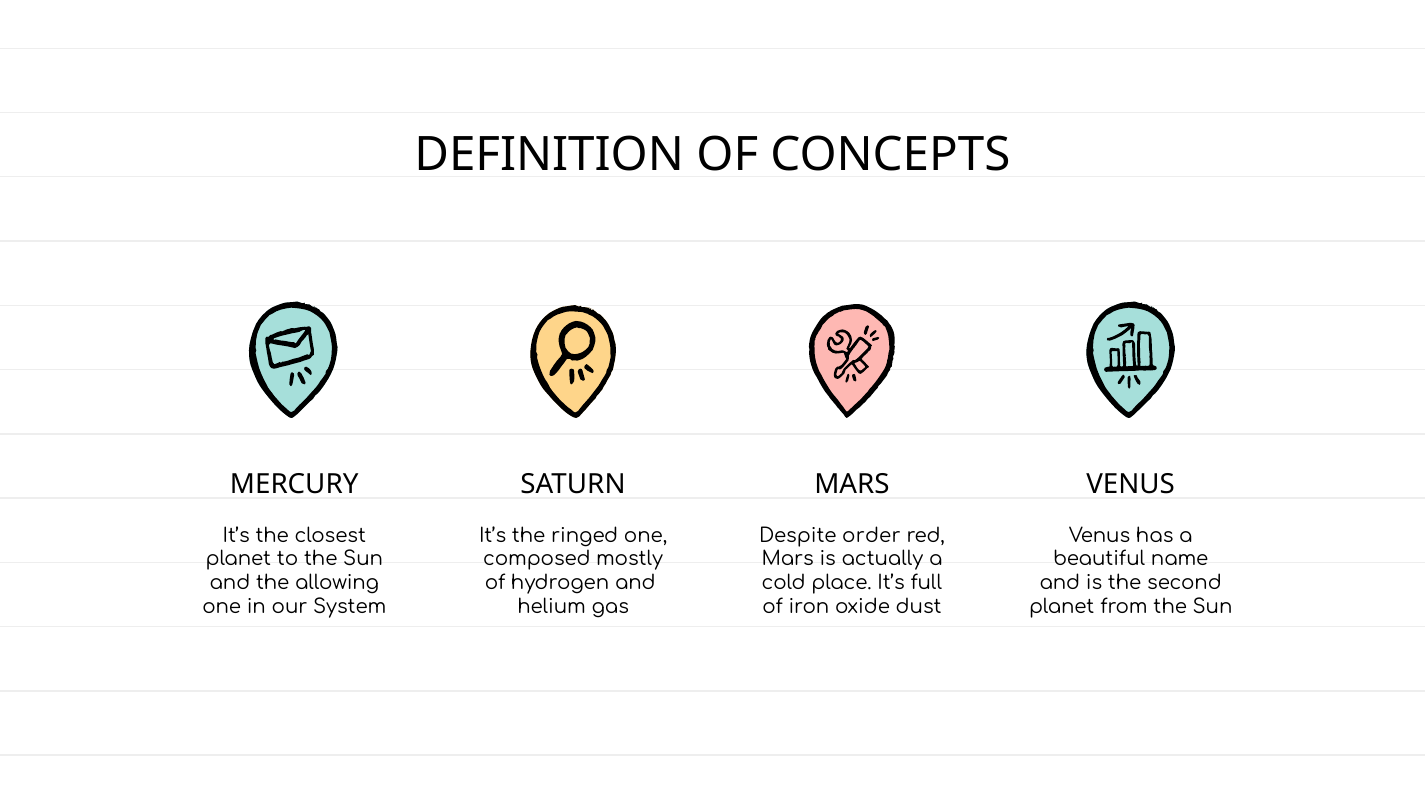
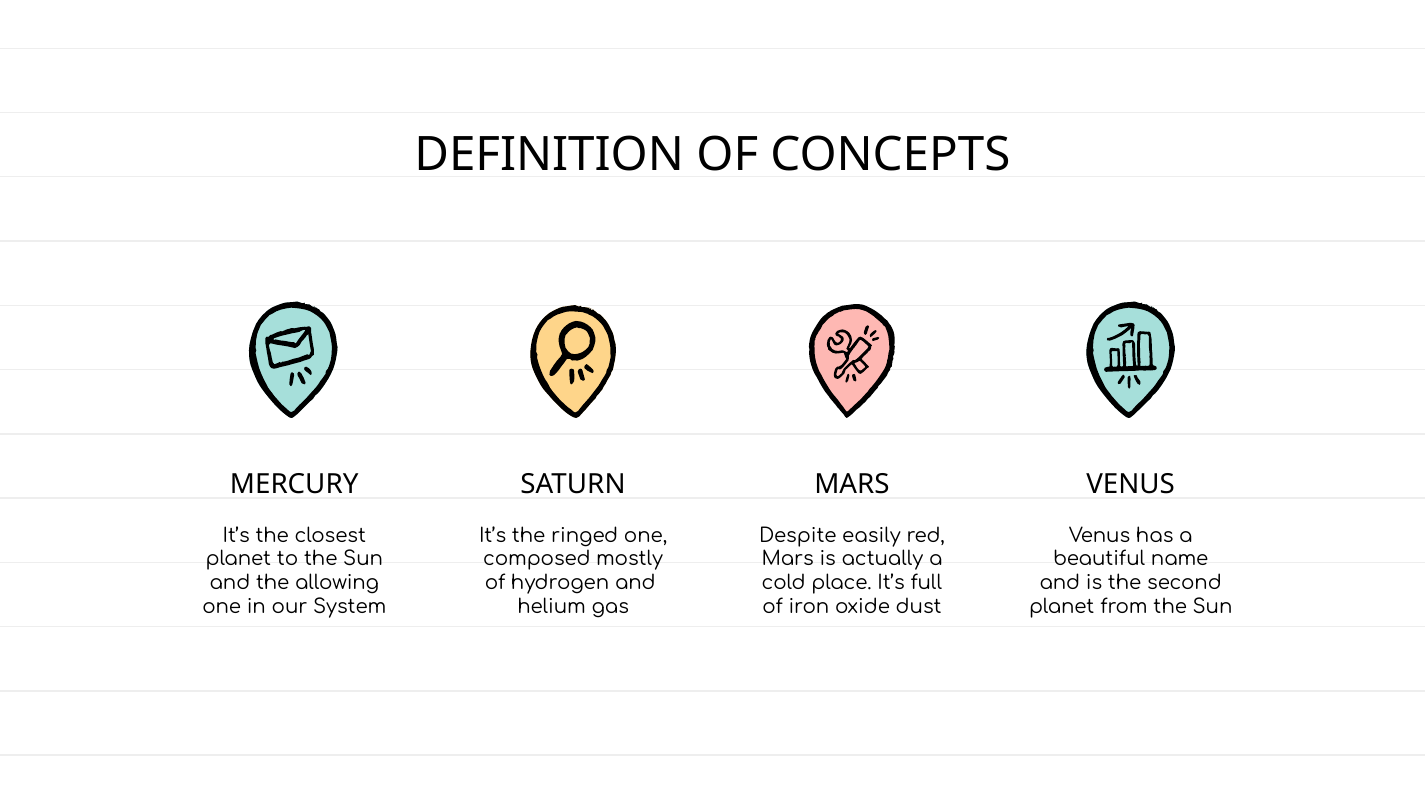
order: order -> easily (871, 536)
